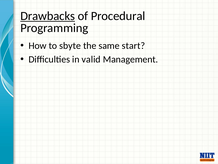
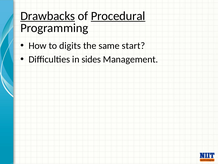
Procedural underline: none -> present (118, 16)
sbyte: sbyte -> digits (70, 46)
valid: valid -> sides (91, 59)
